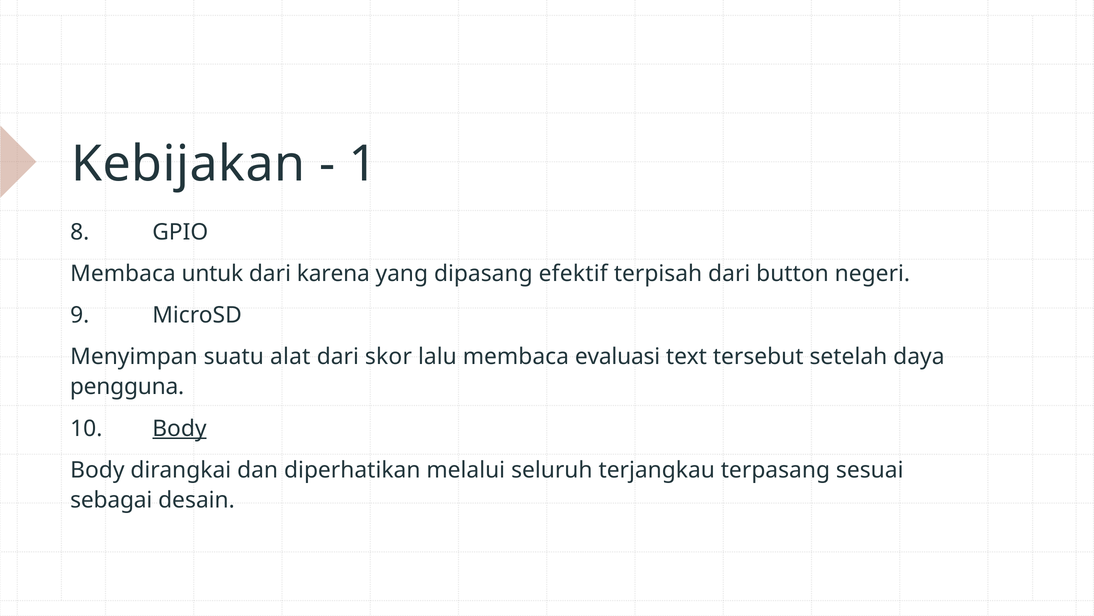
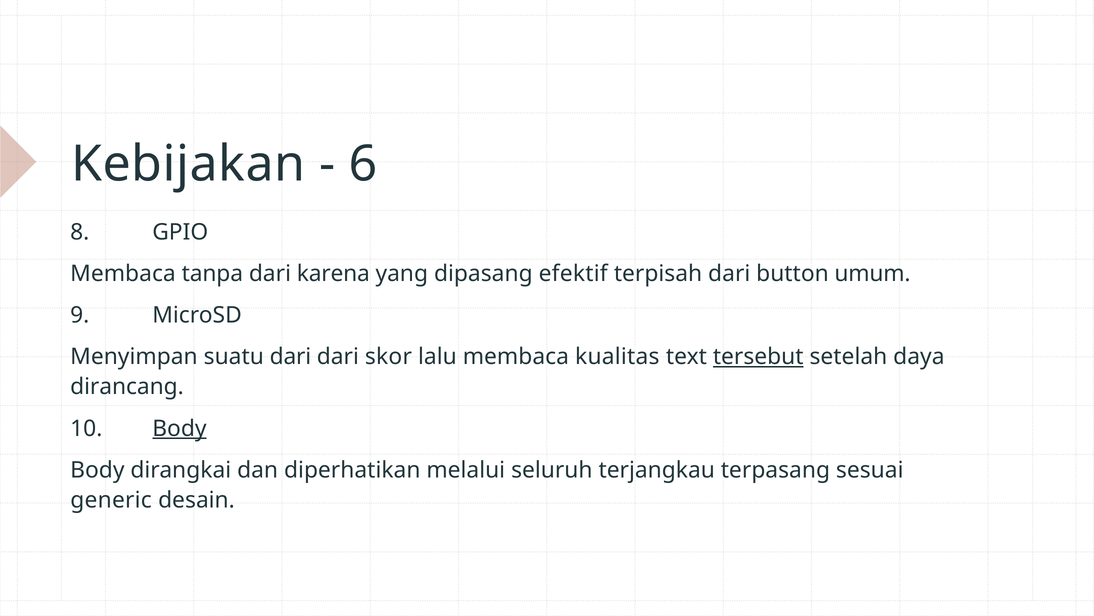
1: 1 -> 6 (363, 164)
untuk: untuk -> tanpa (212, 274)
negeri: negeri -> umum (873, 274)
suatu alat: alat -> dari (290, 356)
evaluasi: evaluasi -> kualitas (617, 356)
tersebut underline: none -> present (758, 356)
pengguna: pengguna -> dirancang (127, 387)
sebagai: sebagai -> generic (111, 500)
